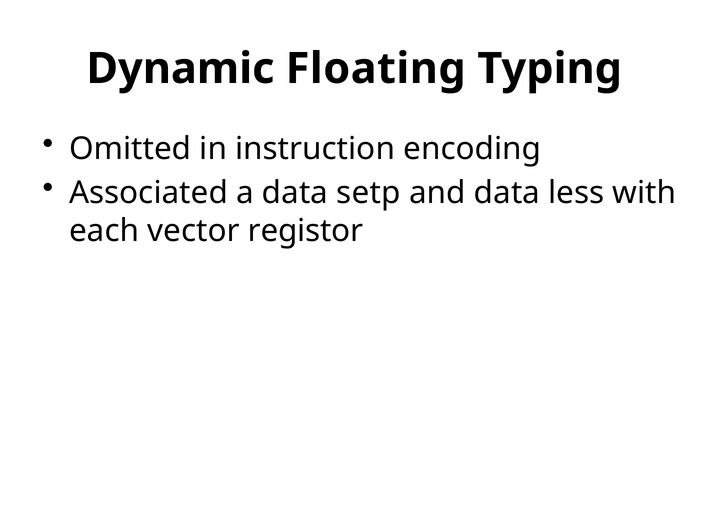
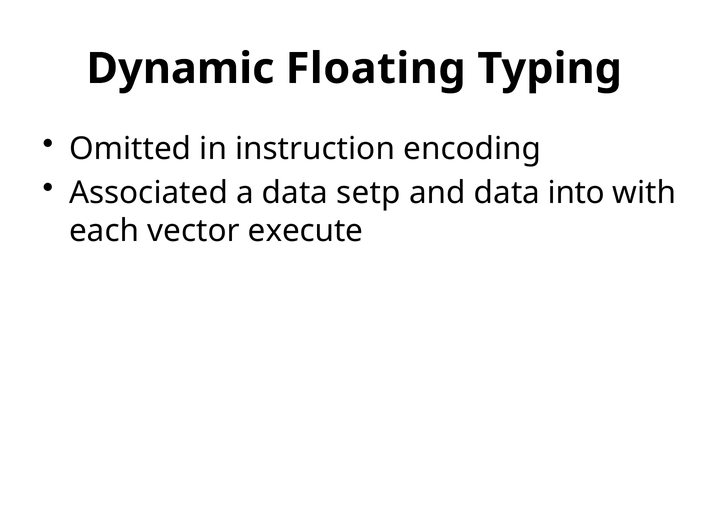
less: less -> into (576, 193)
registor: registor -> execute (306, 231)
